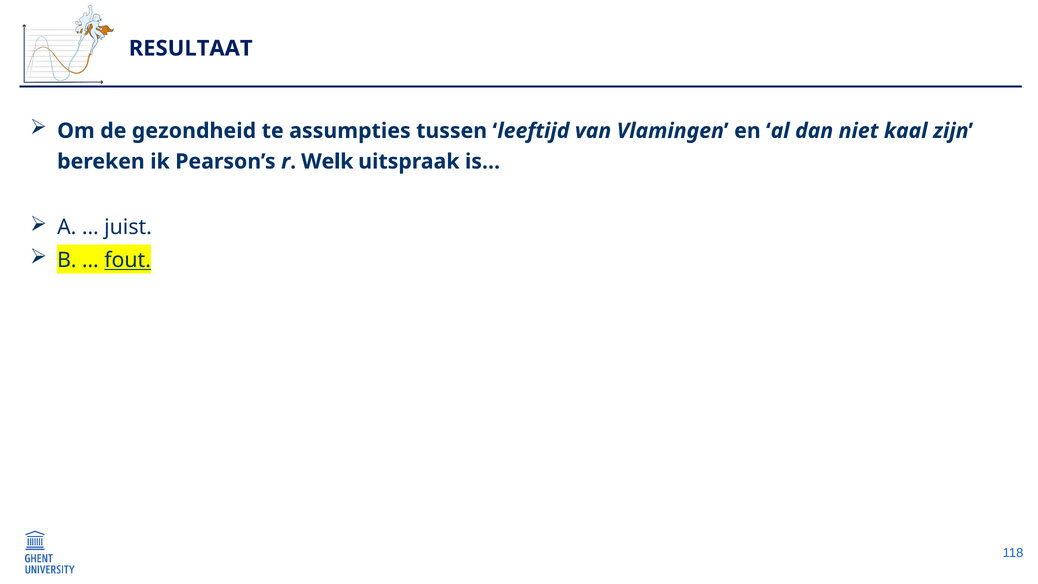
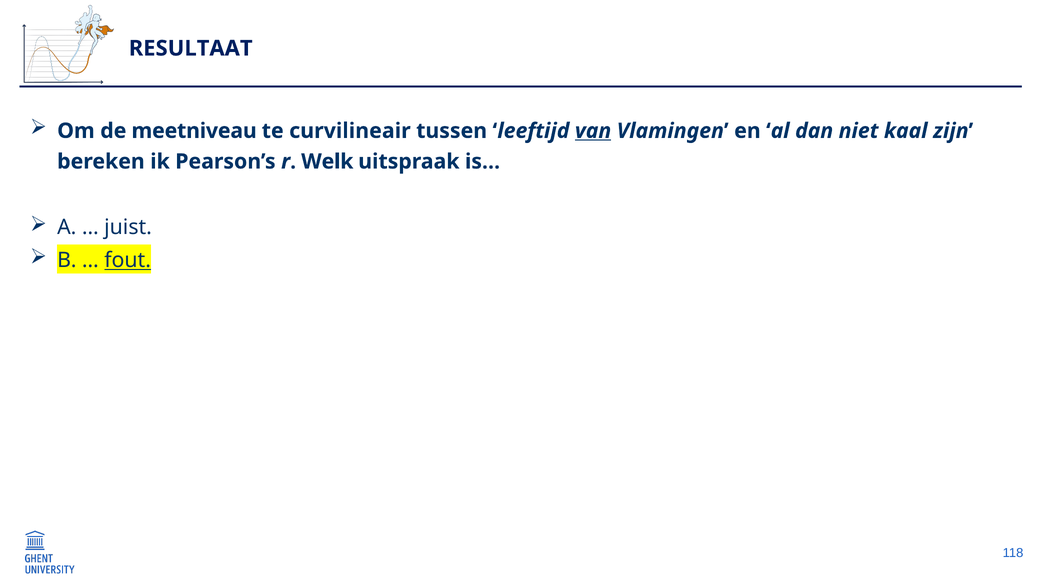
gezondheid: gezondheid -> meetniveau (194, 131)
assumpties: assumpties -> curvilineair (350, 131)
van underline: none -> present (593, 131)
